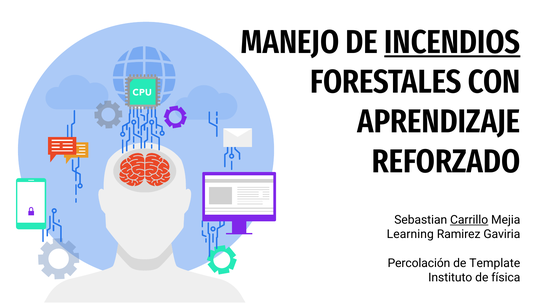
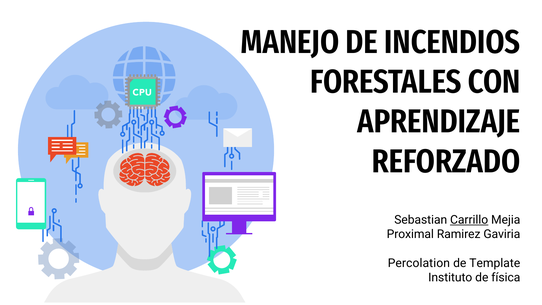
INCENDIOS underline: present -> none (452, 42)
Learning: Learning -> Proximal (410, 234)
Percolación: Percolación -> Percolation (419, 263)
